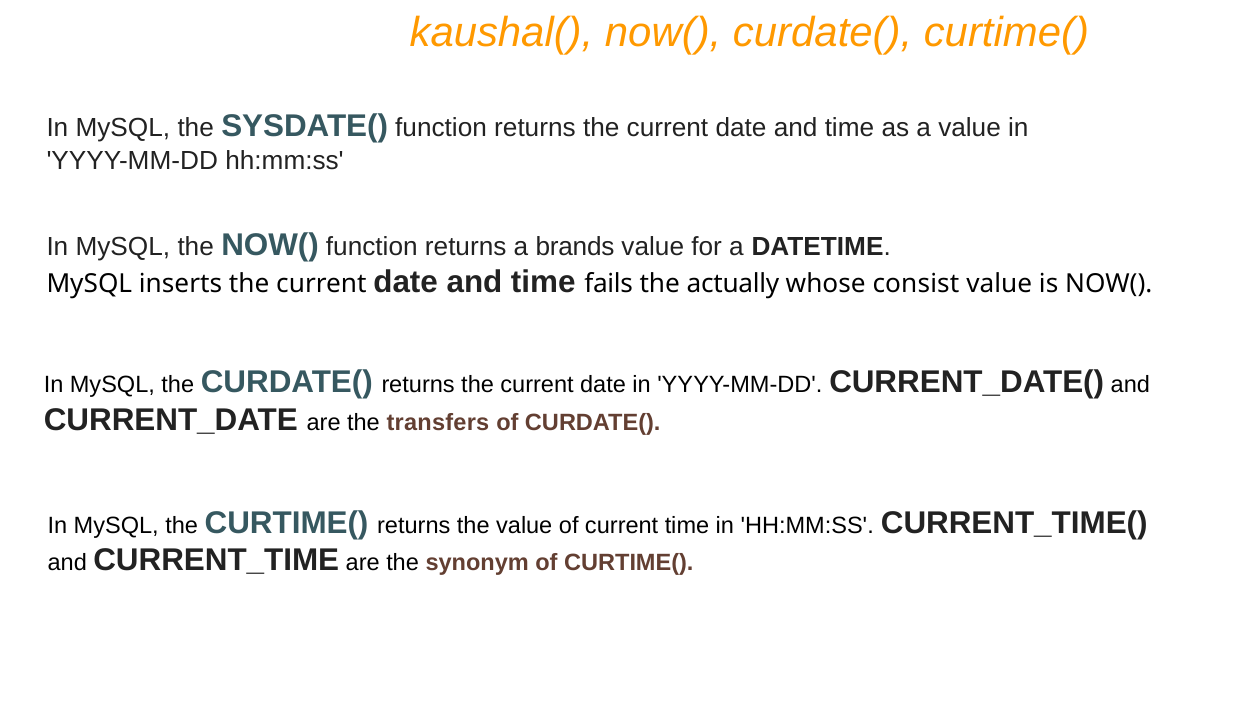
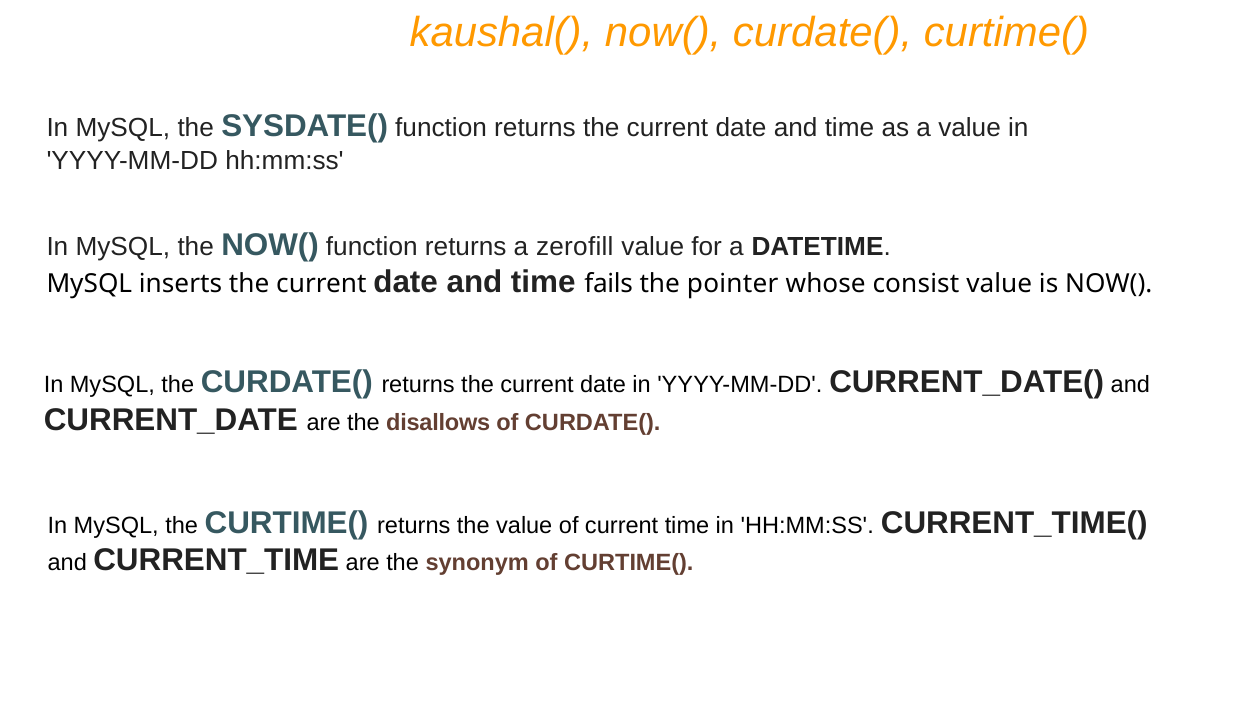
brands: brands -> zerofill (575, 247)
actually: actually -> pointer (733, 284)
transfers: transfers -> disallows (438, 423)
